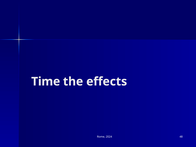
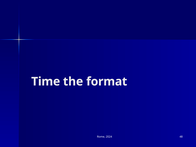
effects: effects -> format (107, 82)
